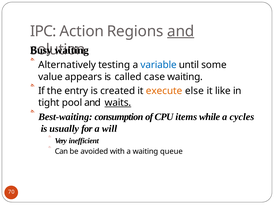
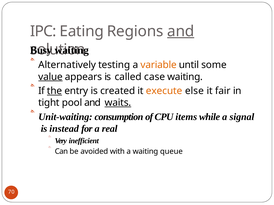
Action: Action -> Eating (82, 31)
variable colour: blue -> orange (159, 65)
value underline: none -> present (50, 77)
the underline: none -> present (55, 91)
like: like -> fair (223, 91)
Best-waiting: Best-waiting -> Unit-waiting (65, 117)
cycles: cycles -> signal (242, 117)
usually: usually -> instead (64, 129)
will: will -> real (110, 129)
